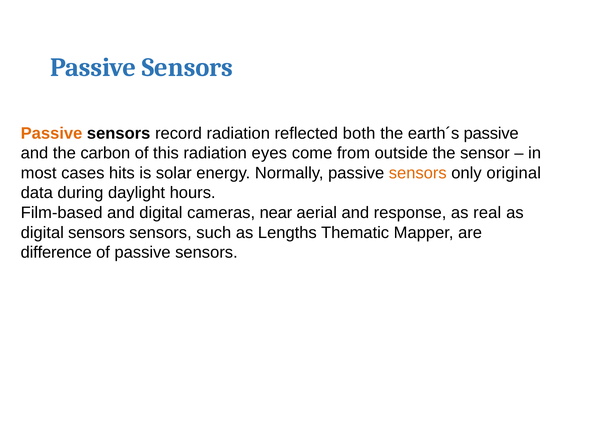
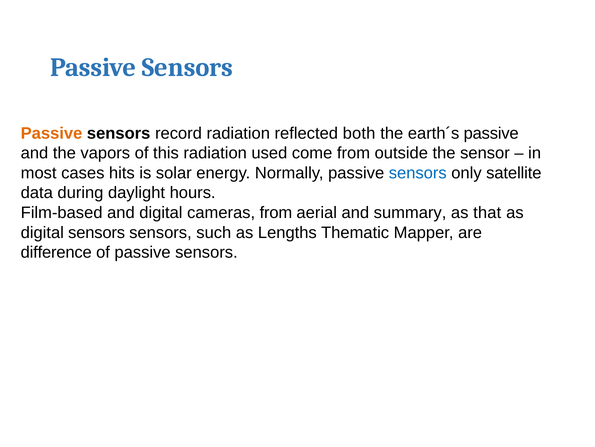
carbon: carbon -> vapors (105, 153)
eyes: eyes -> used (269, 153)
sensors colour: orange -> blue (418, 173)
original: original -> satellite (514, 173)
cameras near: near -> from (276, 212)
response: response -> summary (410, 212)
real: real -> that (487, 212)
